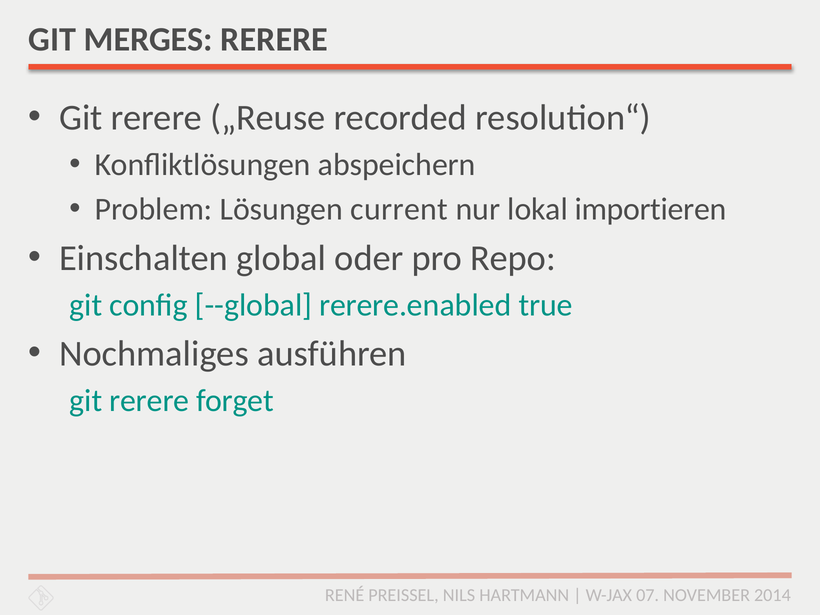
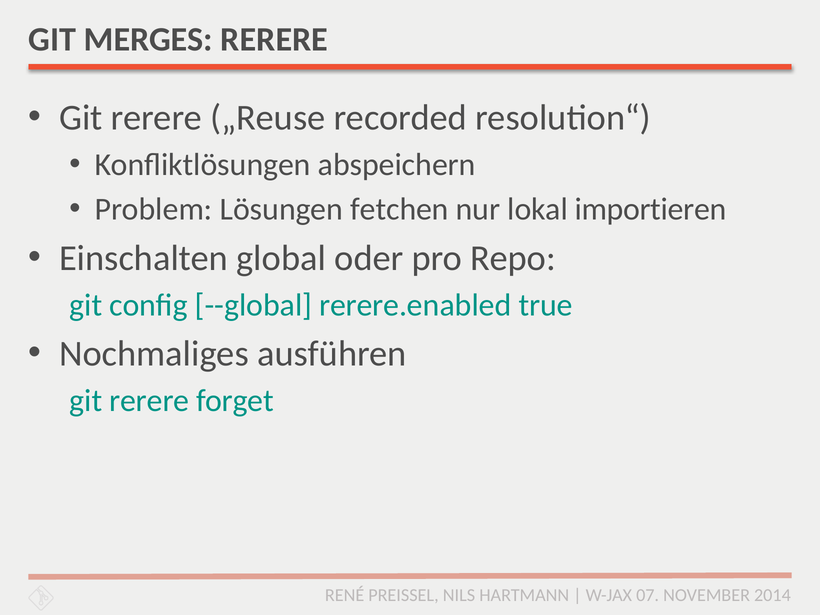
current: current -> fetchen (399, 209)
